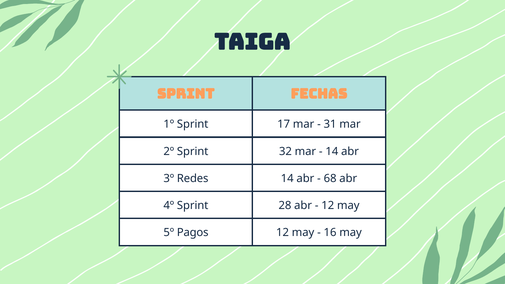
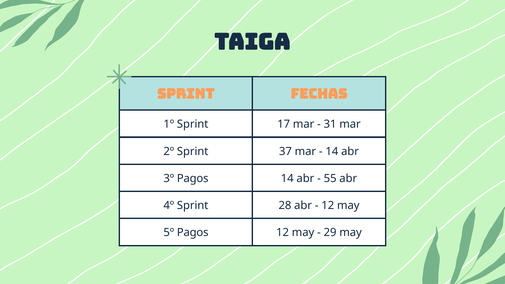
32: 32 -> 37 (285, 151)
3º Redes: Redes -> Pagos (193, 178)
68: 68 -> 55 (330, 178)
16: 16 -> 29 (330, 233)
